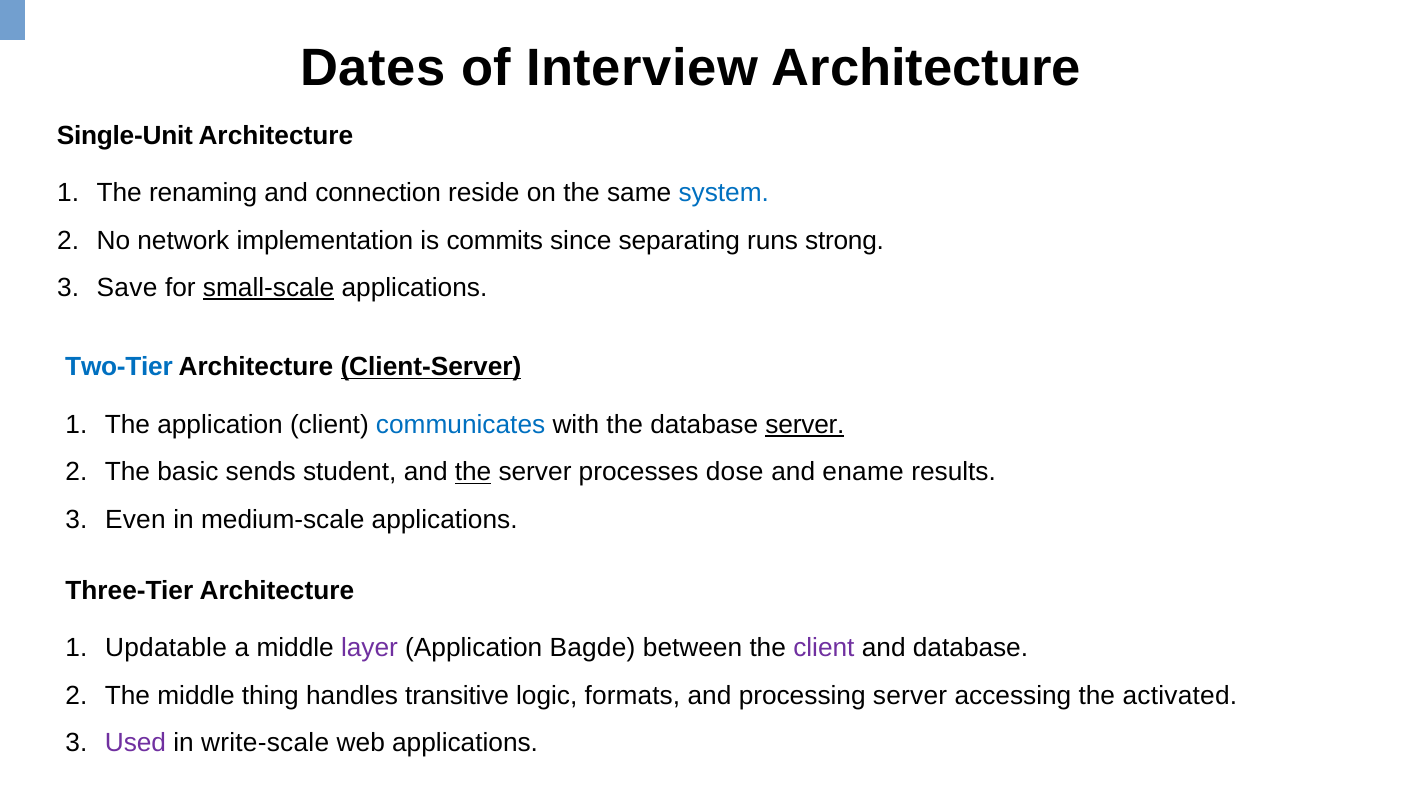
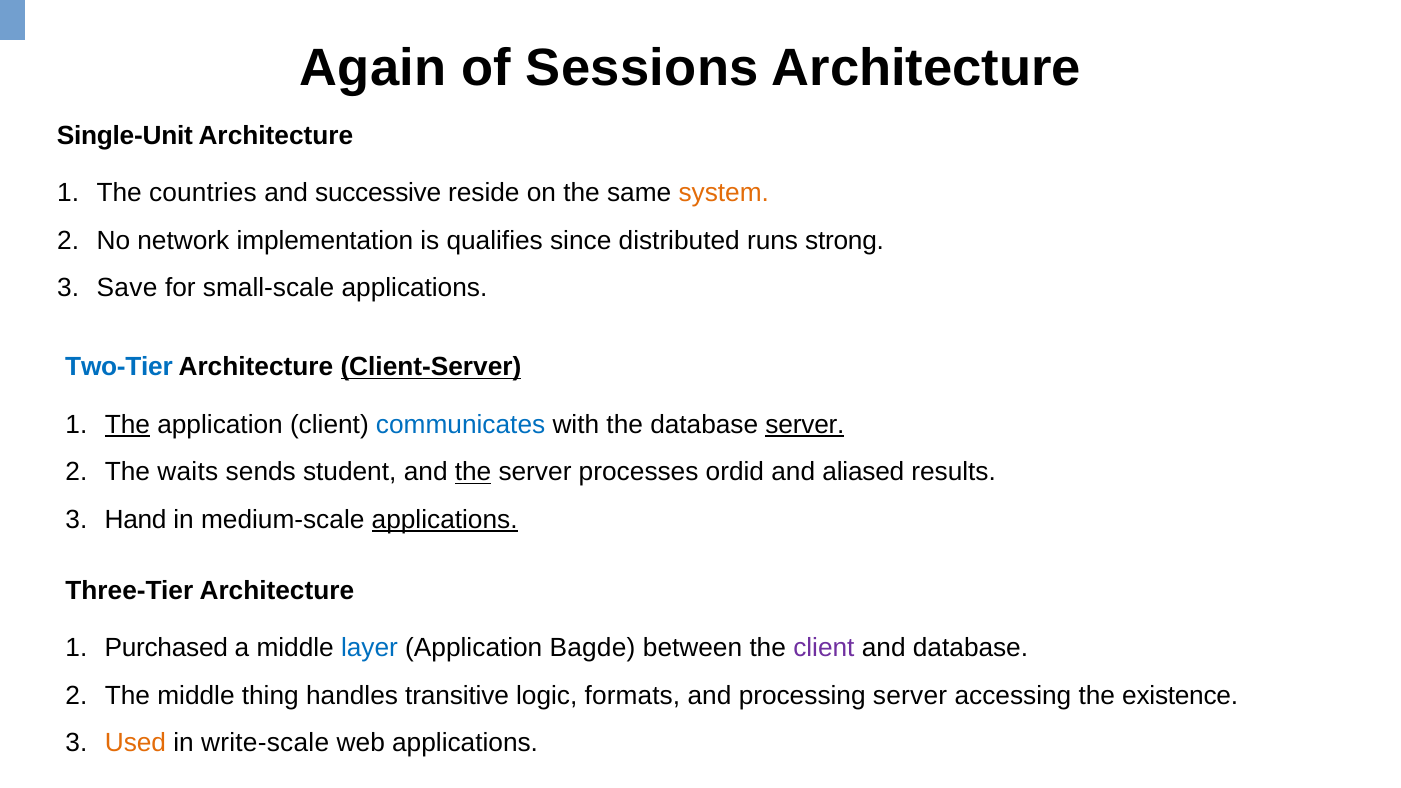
Dates: Dates -> Again (373, 68)
Interview: Interview -> Sessions (642, 68)
renaming: renaming -> countries (203, 193)
connection: connection -> successive (378, 193)
system colour: blue -> orange (724, 193)
commits: commits -> qualifies (495, 241)
separating: separating -> distributed (679, 241)
small-scale underline: present -> none (269, 288)
The underline: none -> present (127, 425)
basic: basic -> waits (188, 472)
dose: dose -> ordid (735, 472)
ename: ename -> aliased (863, 472)
Even: Even -> Hand (136, 520)
applications underline: none -> present (445, 520)
Updatable: Updatable -> Purchased (166, 648)
layer colour: purple -> blue (369, 648)
activated: activated -> existence (1180, 696)
Used colour: purple -> orange (135, 743)
